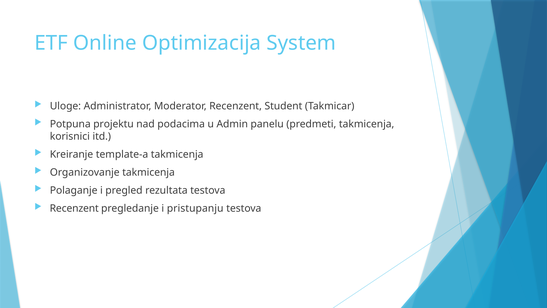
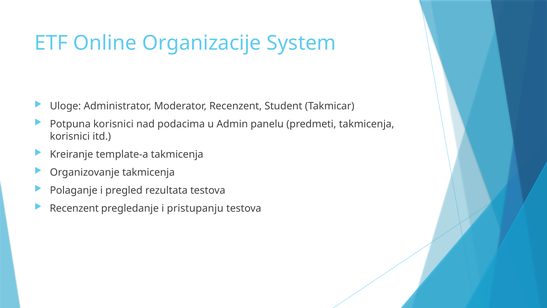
Optimizacija: Optimizacija -> Organizacije (202, 43)
Potpuna projektu: projektu -> korisnici (113, 124)
